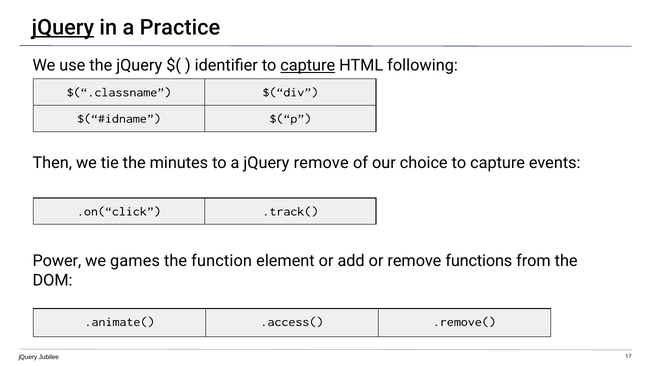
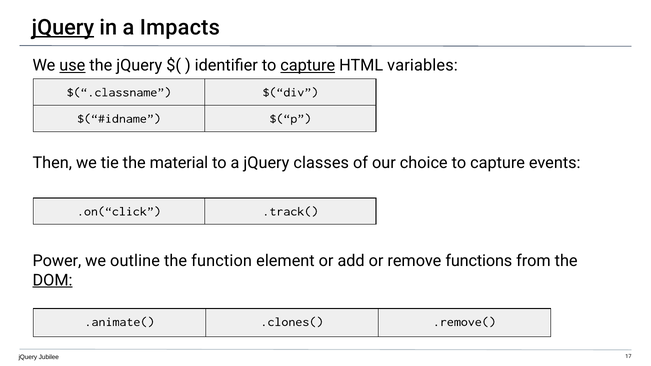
Practice: Practice -> Impacts (180, 28)
use underline: none -> present (72, 66)
following: following -> variables (422, 66)
minutes: minutes -> material (179, 163)
jQuery remove: remove -> classes (321, 163)
games: games -> outline (135, 261)
DOM underline: none -> present (53, 280)
.access(: .access( -> .clones( (292, 322)
